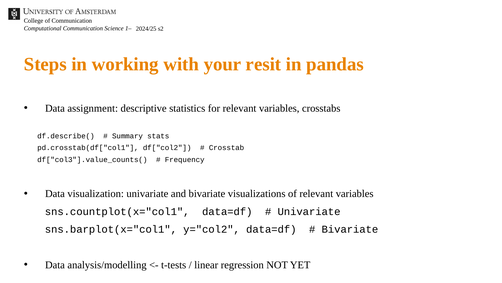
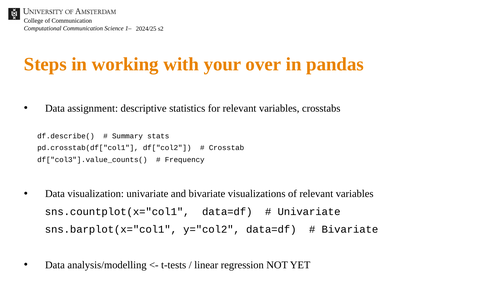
resit: resit -> over (263, 64)
